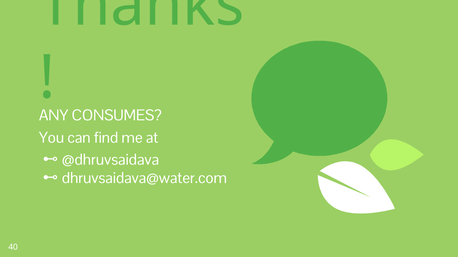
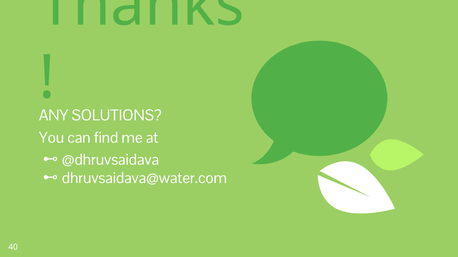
CONSUMES: CONSUMES -> SOLUTIONS (117, 116)
